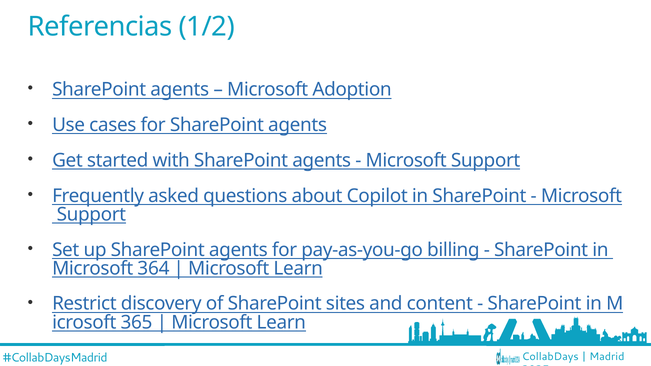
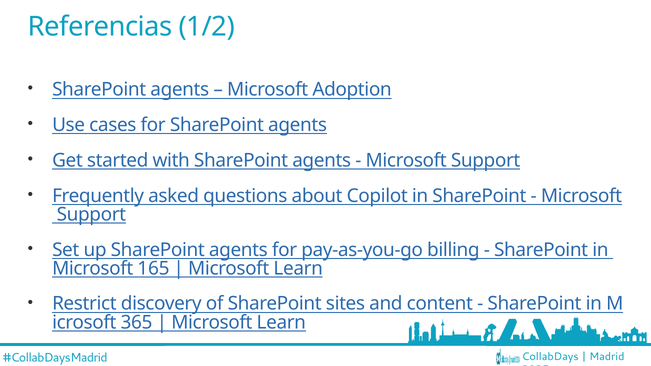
364: 364 -> 165 (153, 268)
